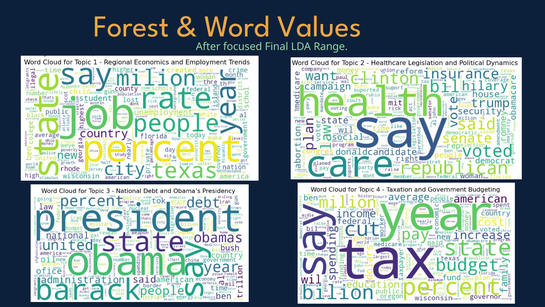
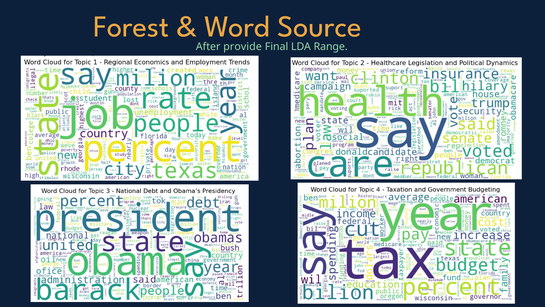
Values: Values -> Source (319, 26)
focused: focused -> provide (243, 47)
